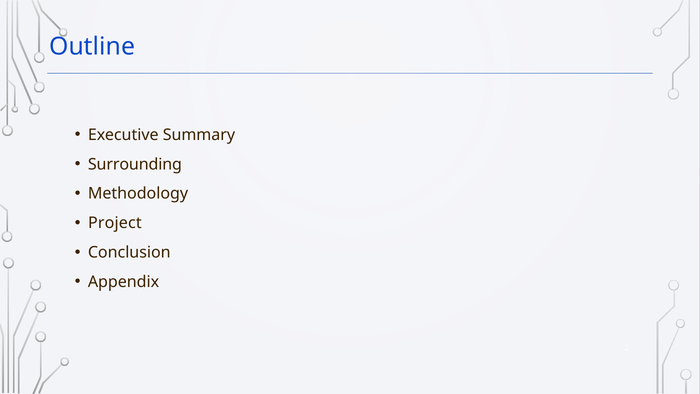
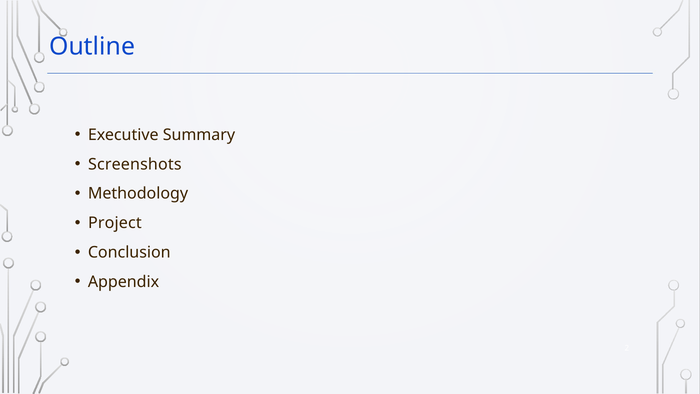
Surrounding: Surrounding -> Screenshots (135, 164)
